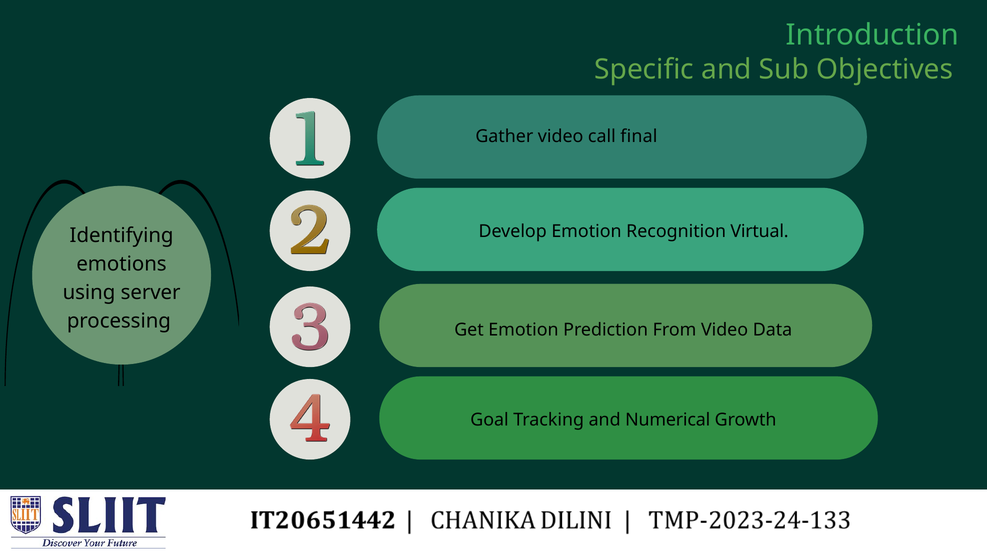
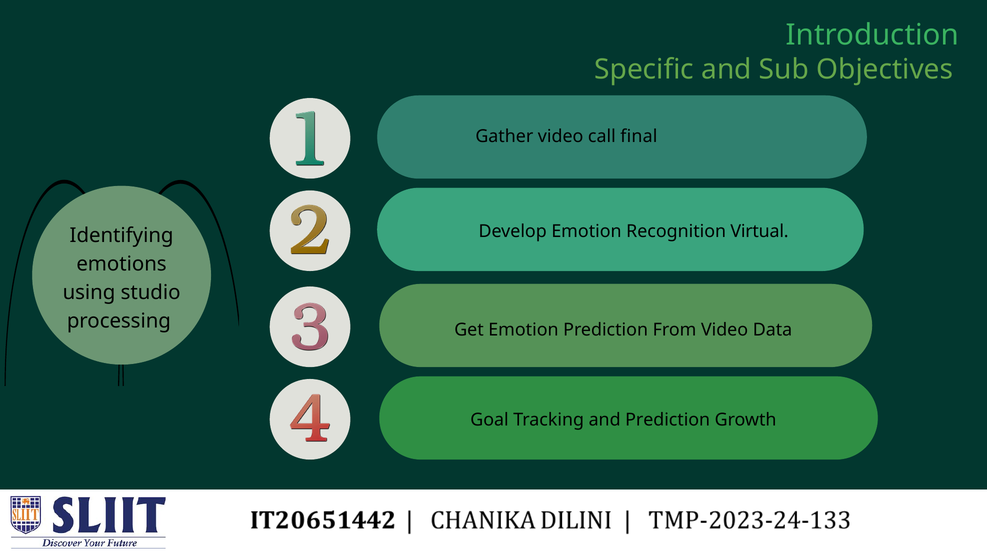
server: server -> studio (151, 293)
and Numerical: Numerical -> Prediction (668, 420)
